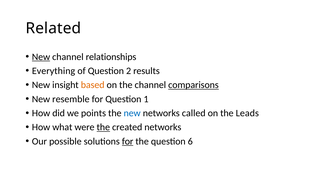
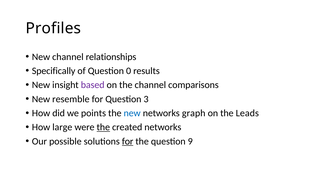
Related: Related -> Profiles (53, 28)
New underline: present -> none (41, 57)
Everything: Everything -> Specifically (54, 71)
2: 2 -> 0 (129, 71)
based colour: orange -> purple (93, 85)
comparisons underline: present -> none (193, 85)
1: 1 -> 3 (146, 99)
called: called -> graph (194, 113)
what: what -> large (62, 127)
6: 6 -> 9 (190, 141)
